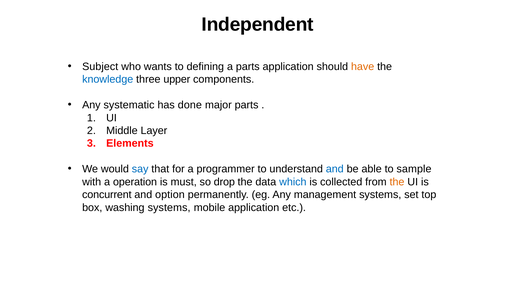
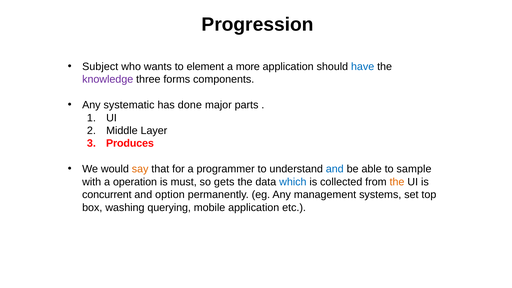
Independent: Independent -> Progression (258, 24)
defining: defining -> element (205, 67)
a parts: parts -> more (248, 67)
have colour: orange -> blue (363, 67)
knowledge colour: blue -> purple (108, 79)
upper: upper -> forms (177, 79)
Elements: Elements -> Produces (130, 143)
say colour: blue -> orange (140, 169)
drop: drop -> gets (224, 182)
washing systems: systems -> querying (169, 208)
